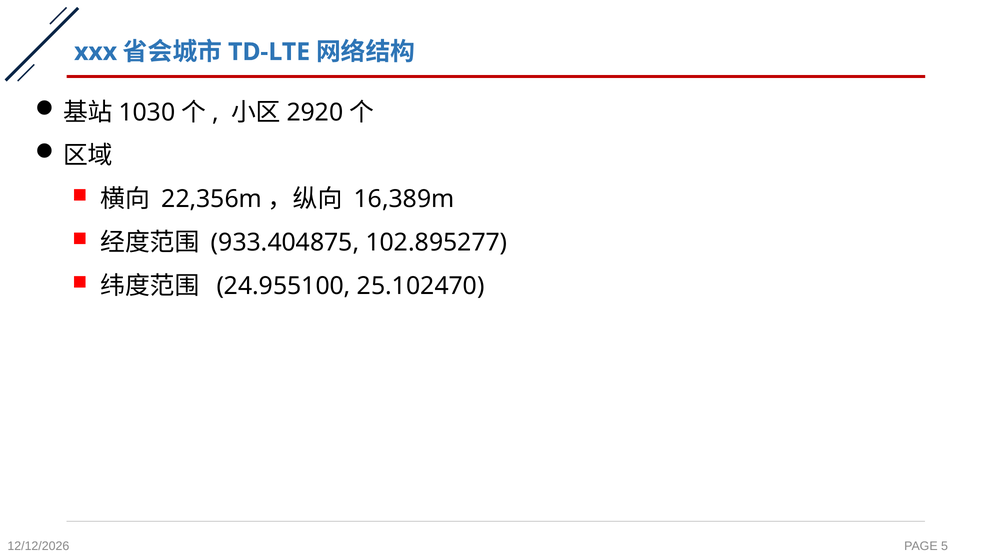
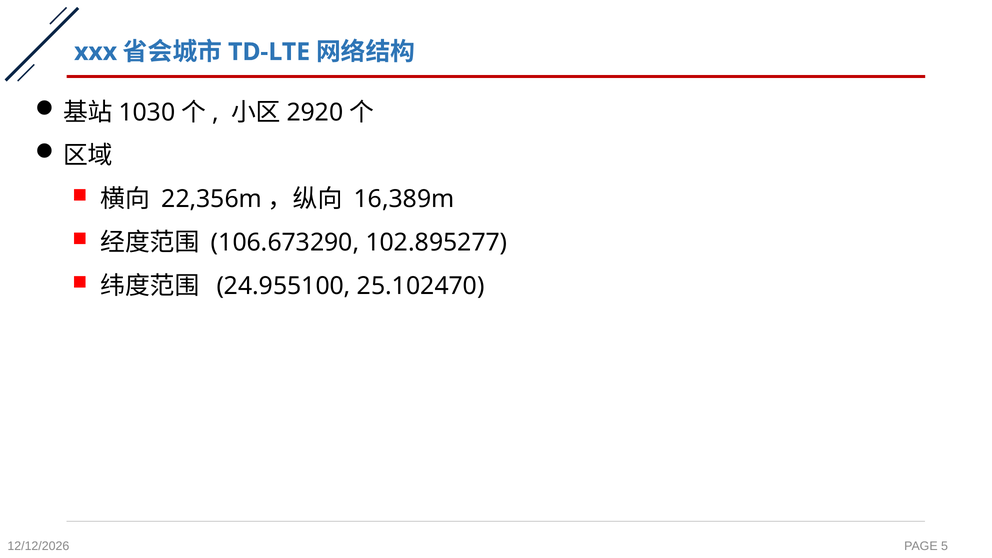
933.404875: 933.404875 -> 106.673290 (285, 243)
